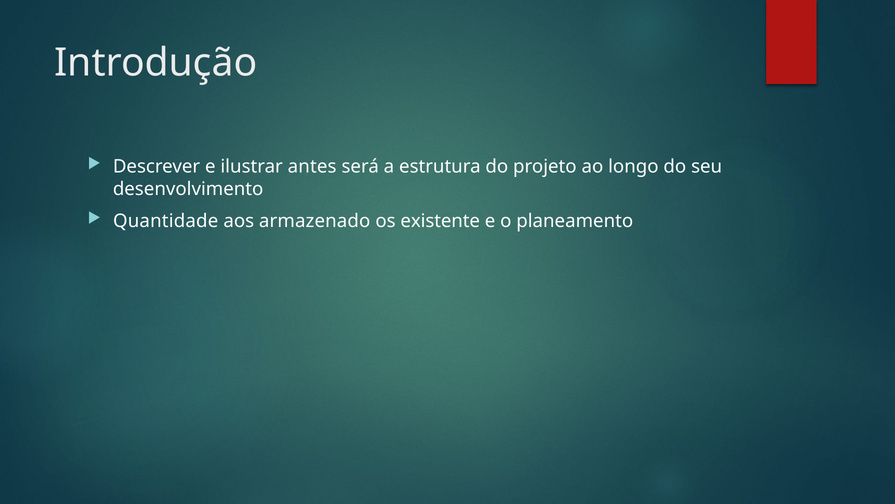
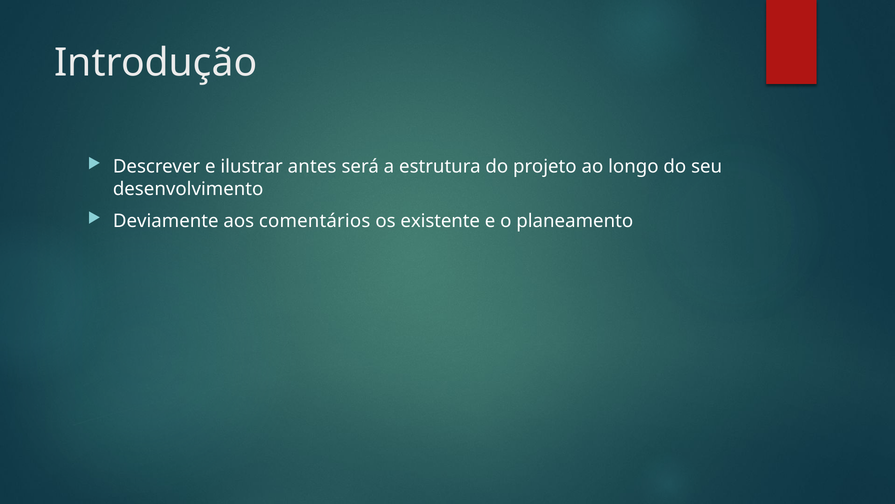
Quantidade: Quantidade -> Deviamente (166, 221)
armazenado: armazenado -> comentários (315, 221)
